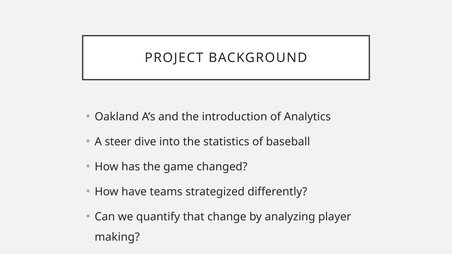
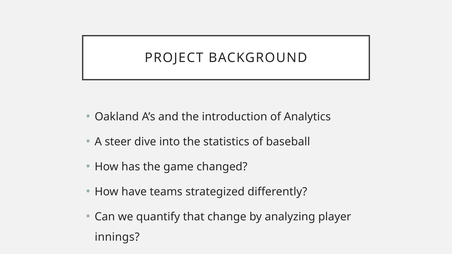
making: making -> innings (117, 237)
